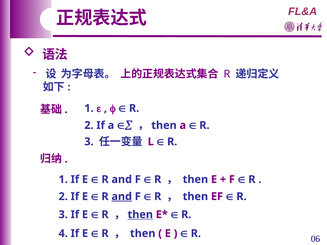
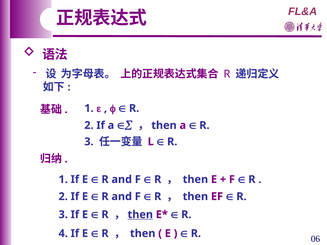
and underline: present -> none (122, 197)
